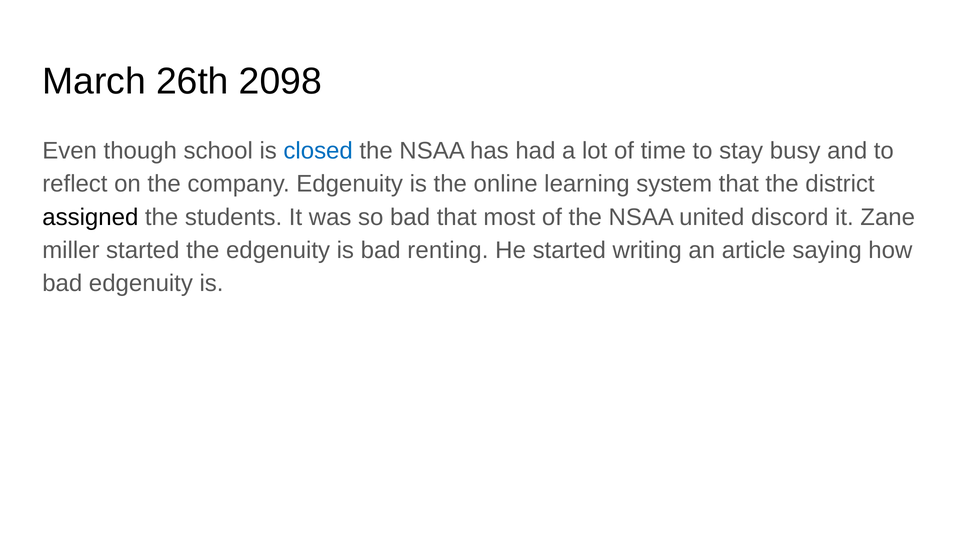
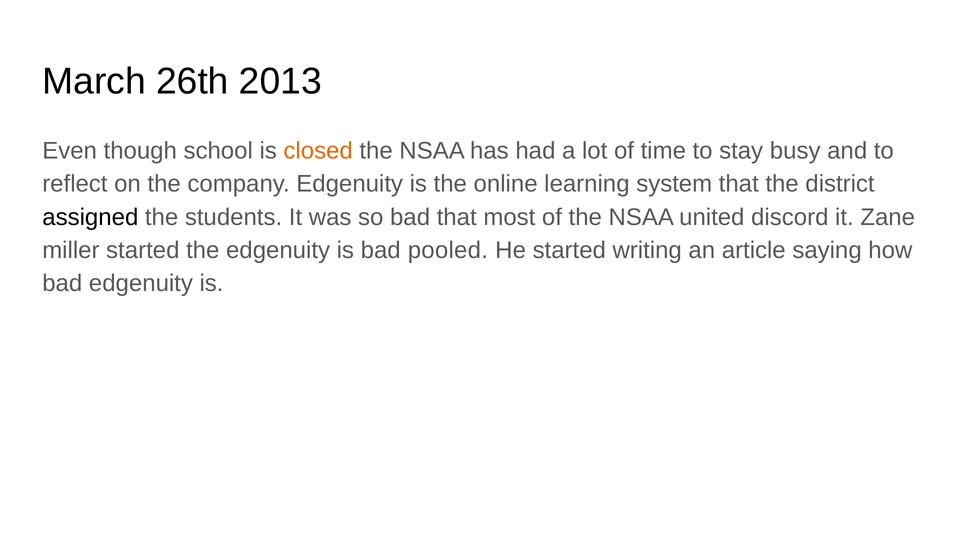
2098: 2098 -> 2013 (280, 81)
closed colour: blue -> orange (318, 151)
renting: renting -> pooled (448, 250)
